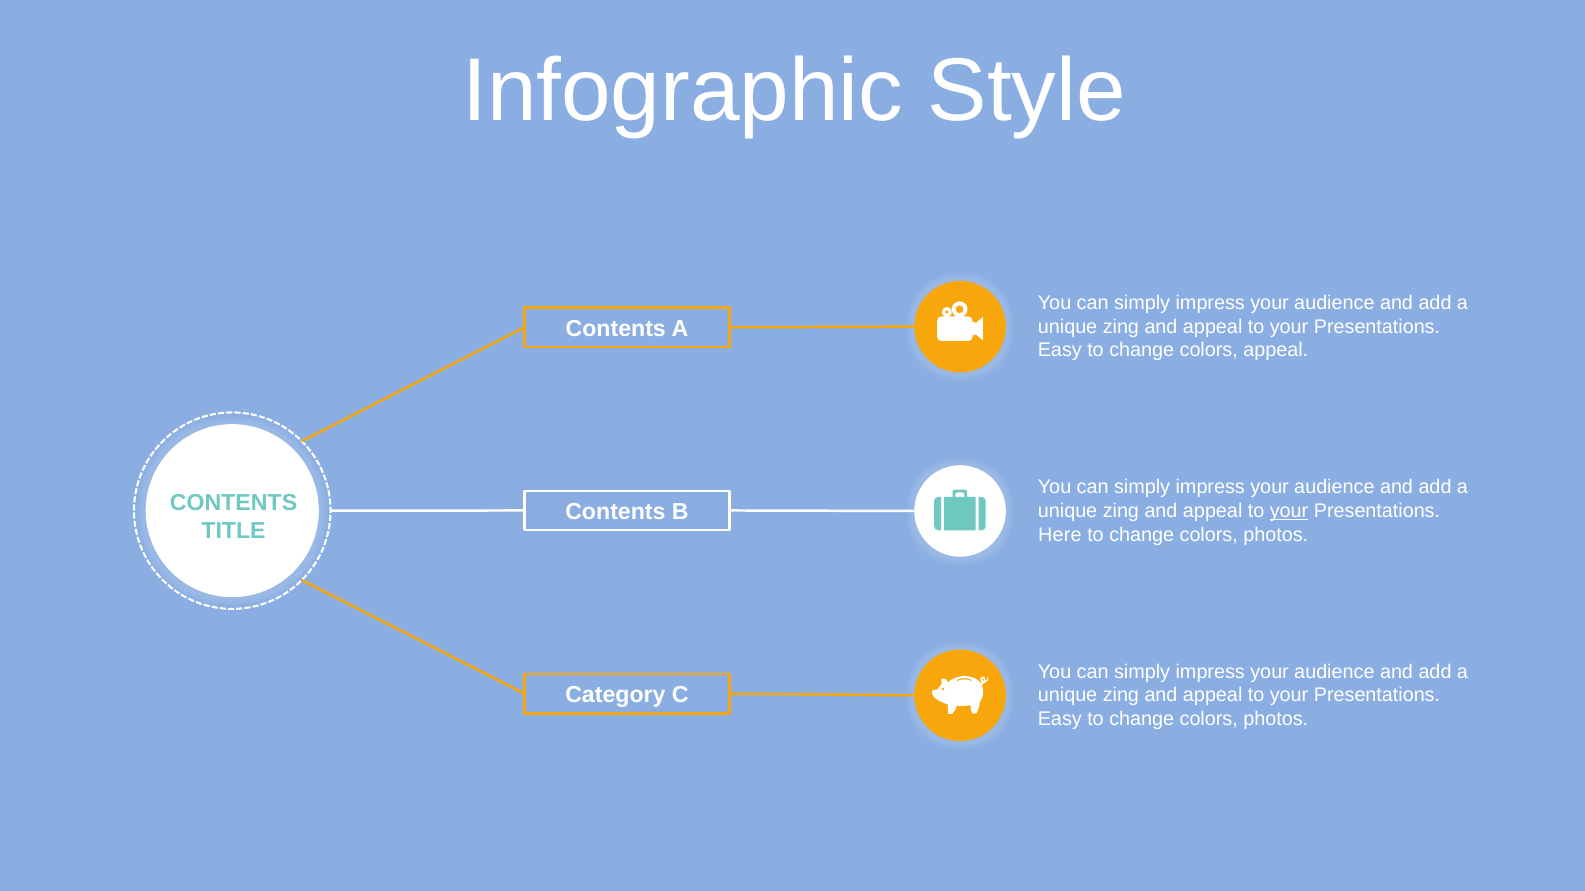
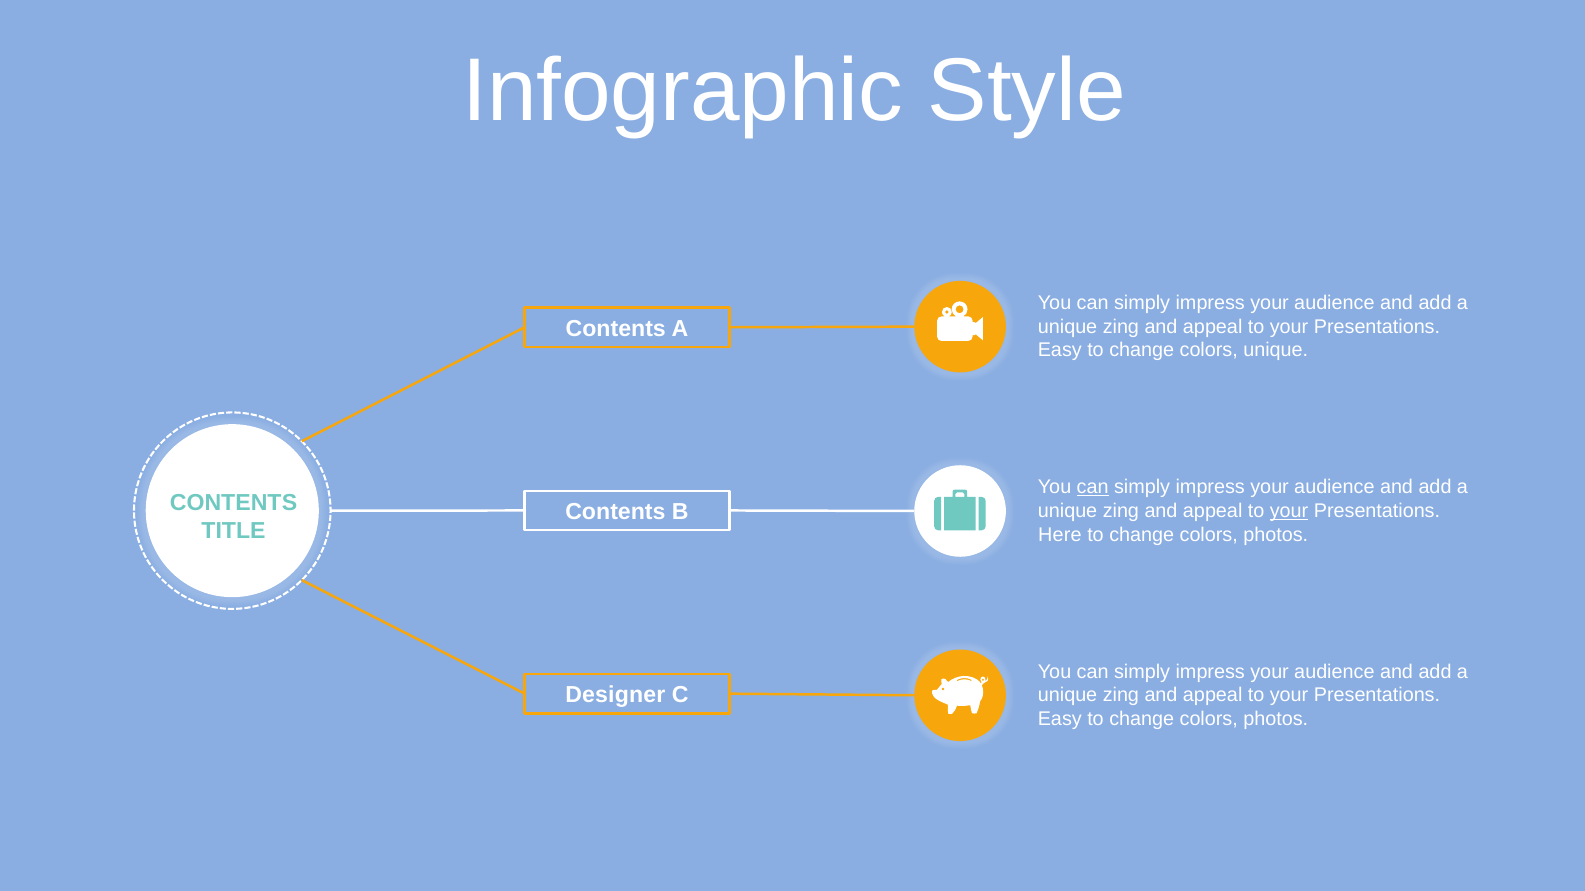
colors appeal: appeal -> unique (1276, 351)
can underline: none -> present (1093, 488)
Category: Category -> Designer (615, 696)
